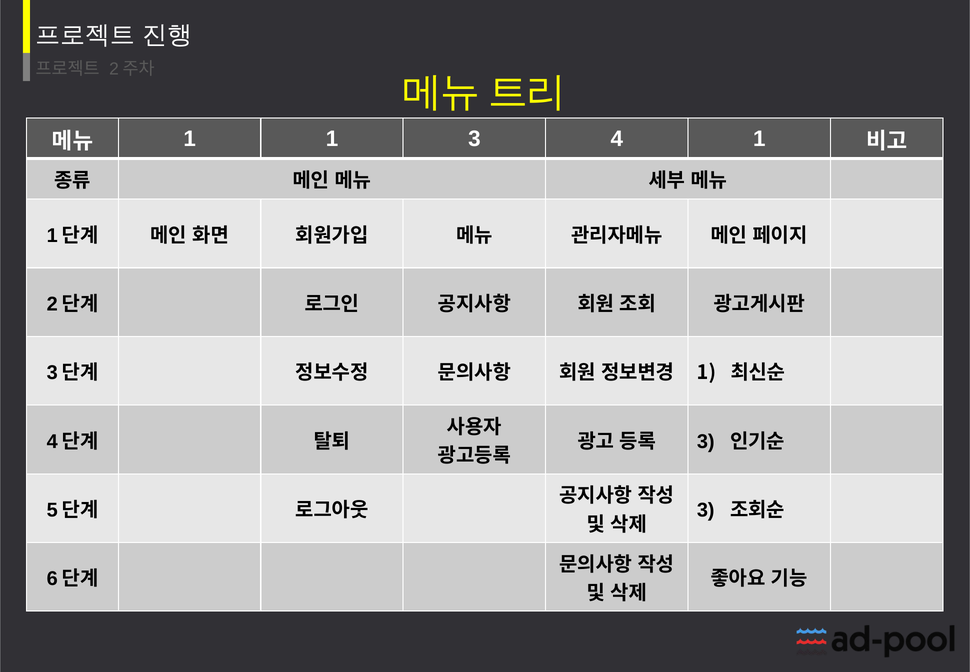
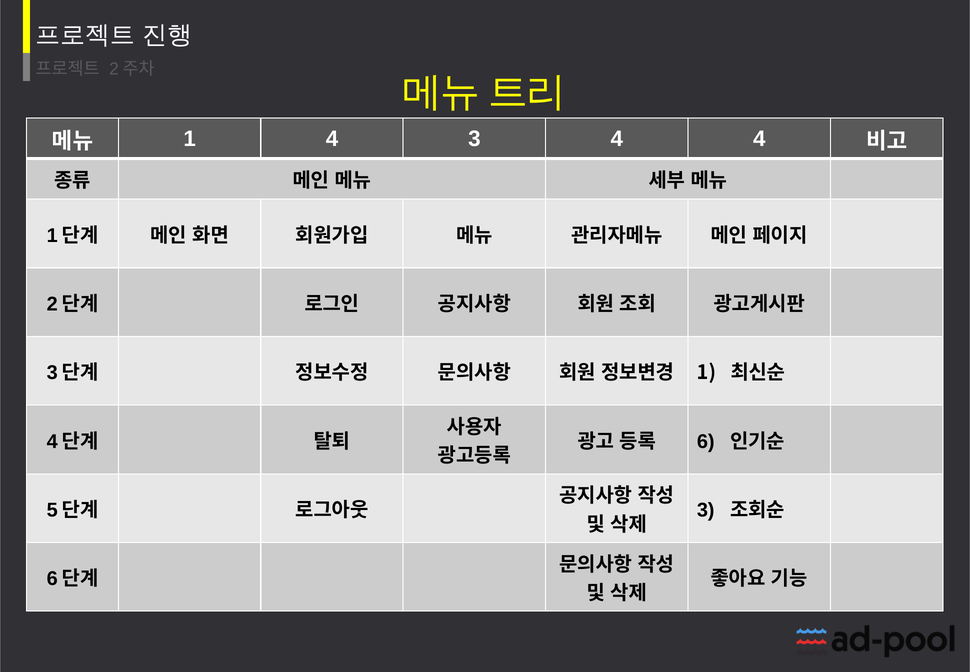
1 1: 1 -> 4 (332, 139)
4 1: 1 -> 4 (759, 139)
3: 3 -> 6 (706, 441)
